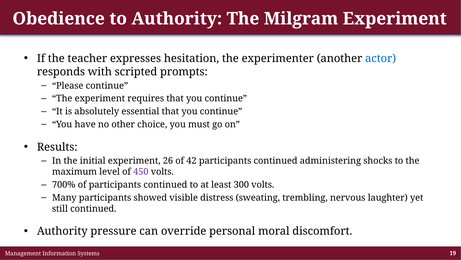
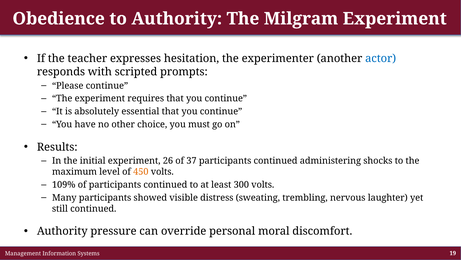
42: 42 -> 37 (191, 161)
450 colour: purple -> orange (141, 172)
700%: 700% -> 109% (64, 184)
